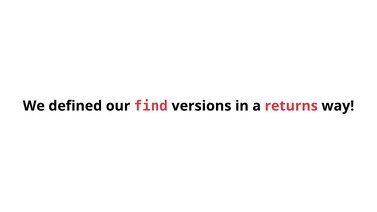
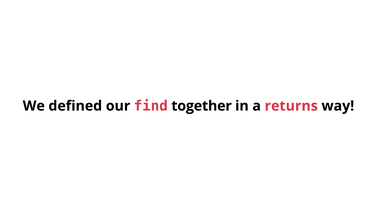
versions: versions -> together (202, 106)
